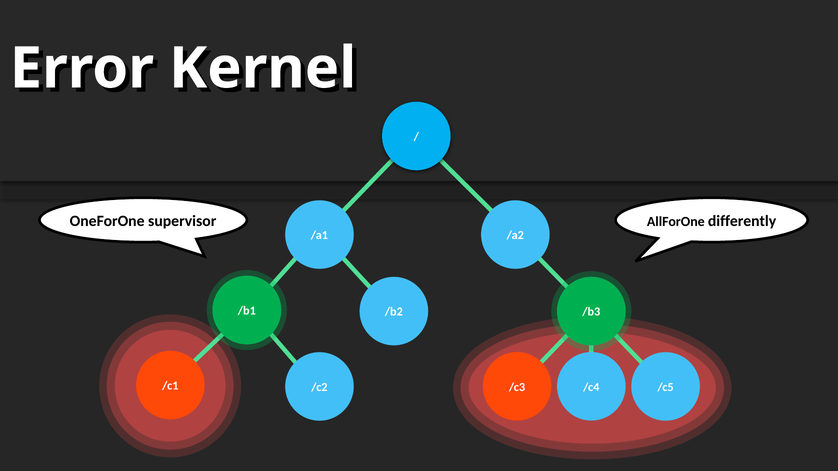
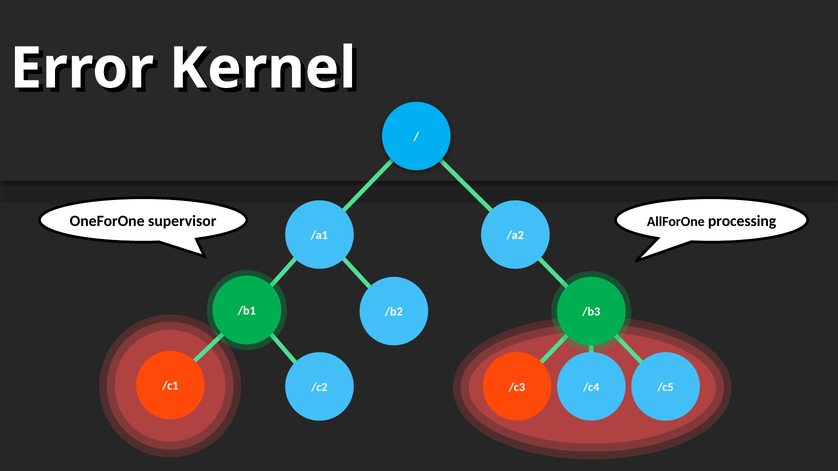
differently: differently -> processing (742, 221)
